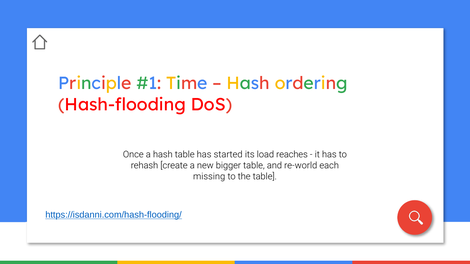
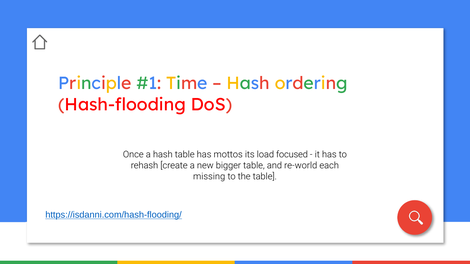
started: started -> mottos (228, 155)
reaches: reaches -> focused (292, 155)
